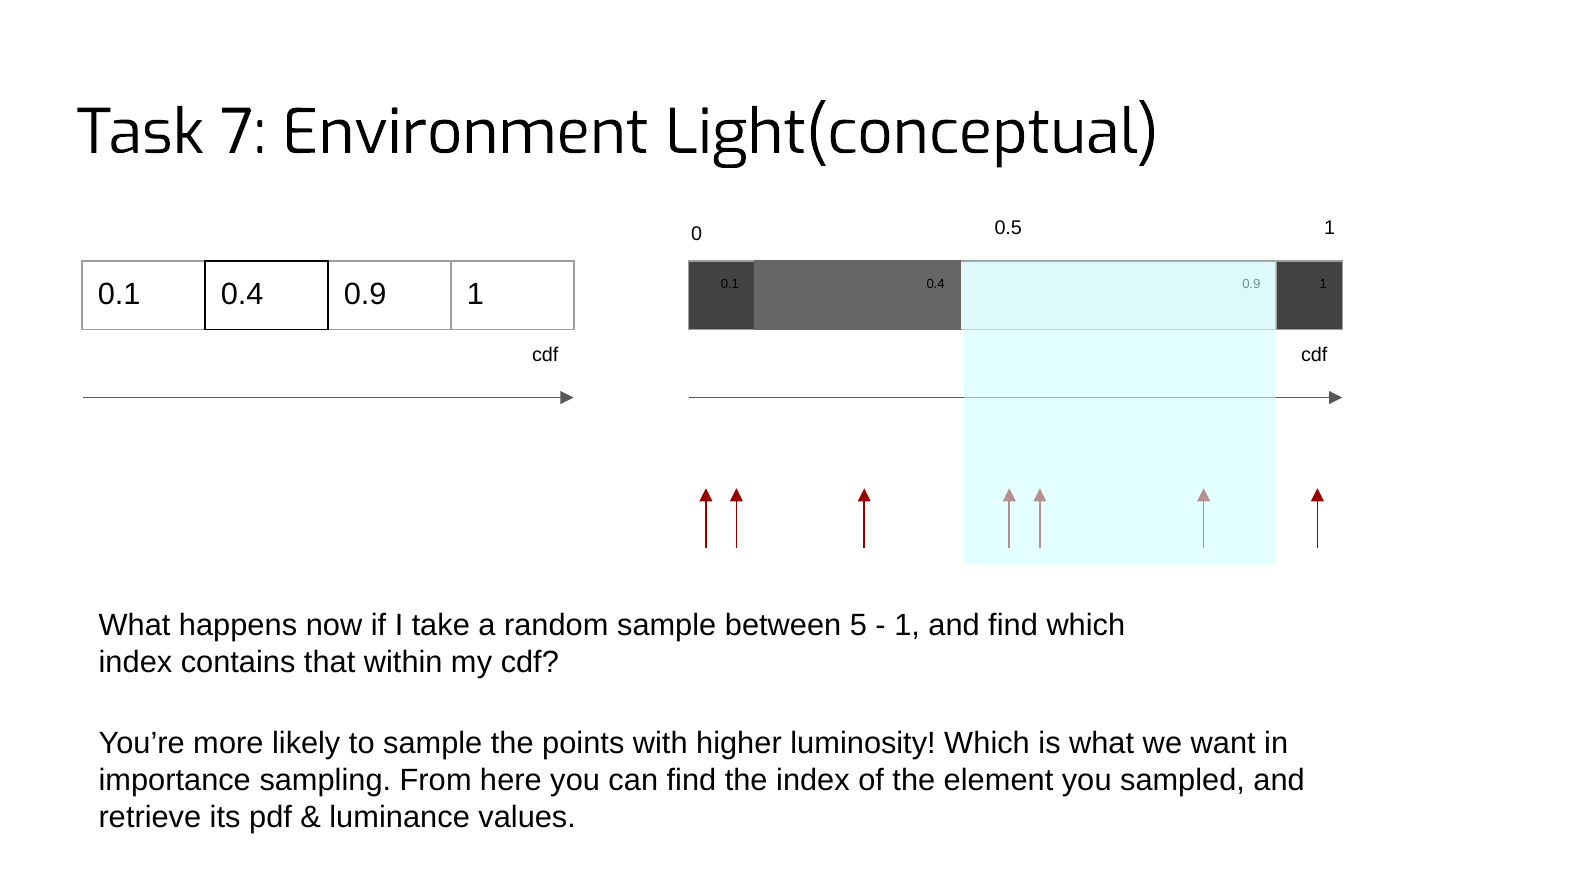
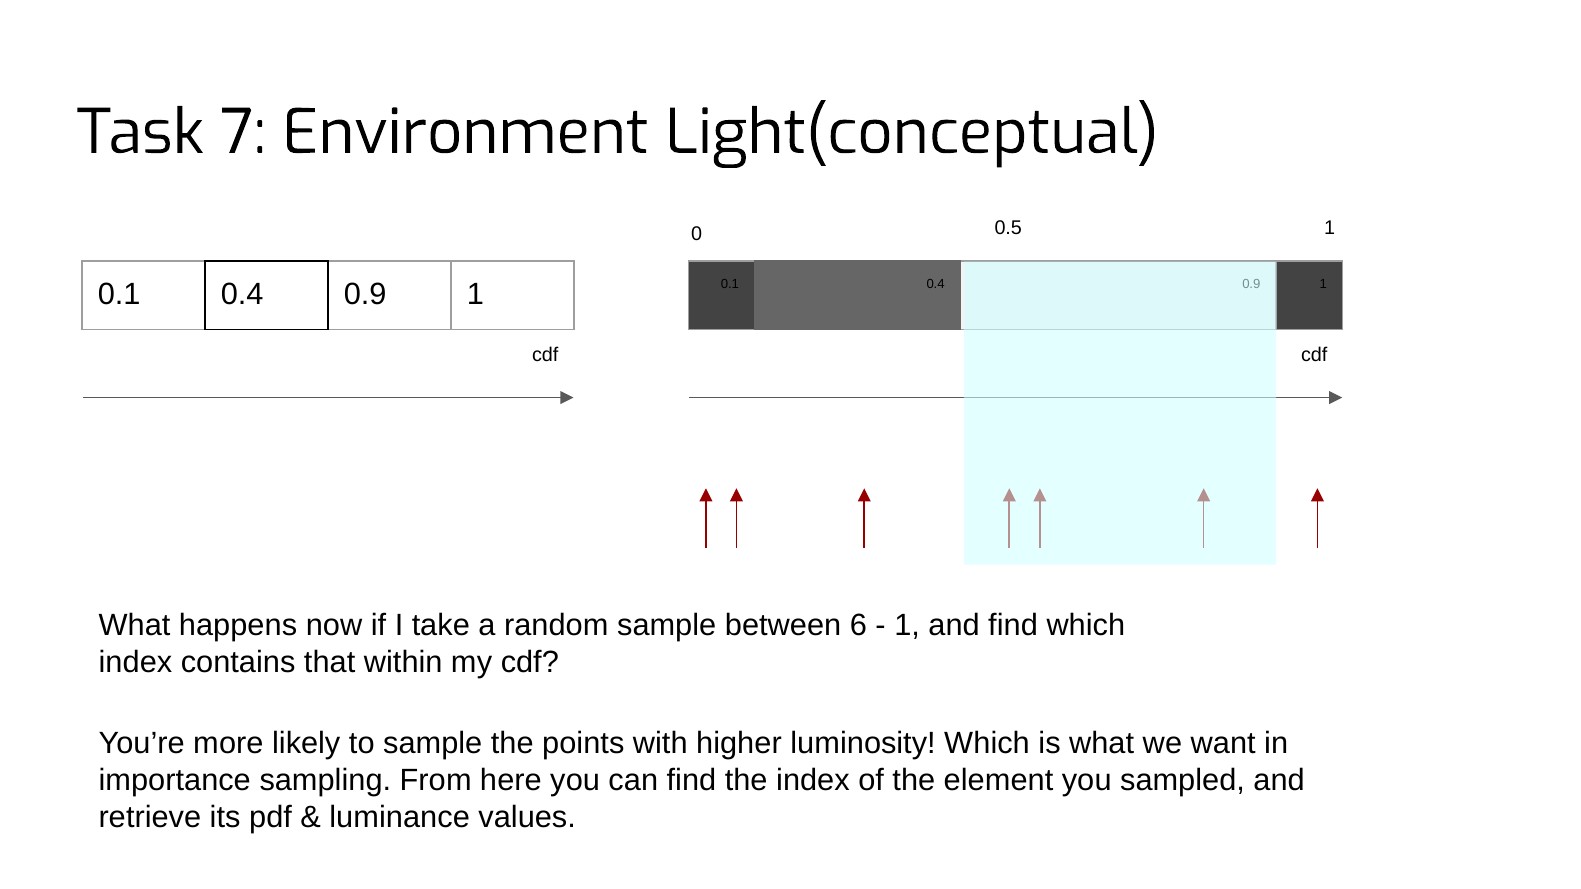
5: 5 -> 6 (858, 626)
